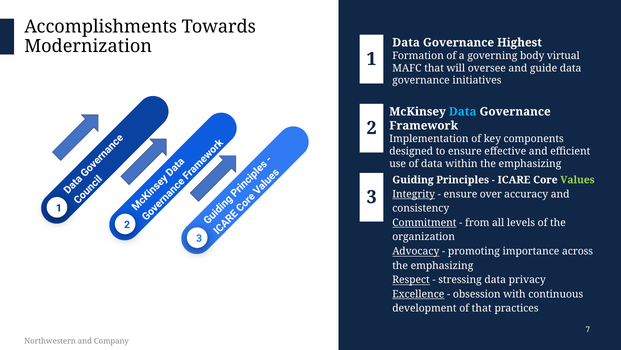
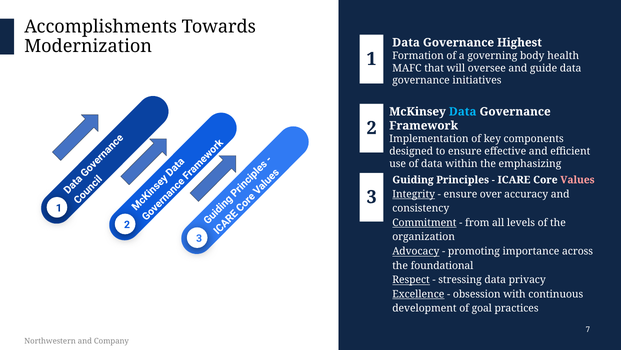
virtual: virtual -> health (563, 56)
Values colour: light green -> pink (577, 180)
emphasizing: emphasizing -> foundational (442, 265)
of that: that -> goal (482, 308)
